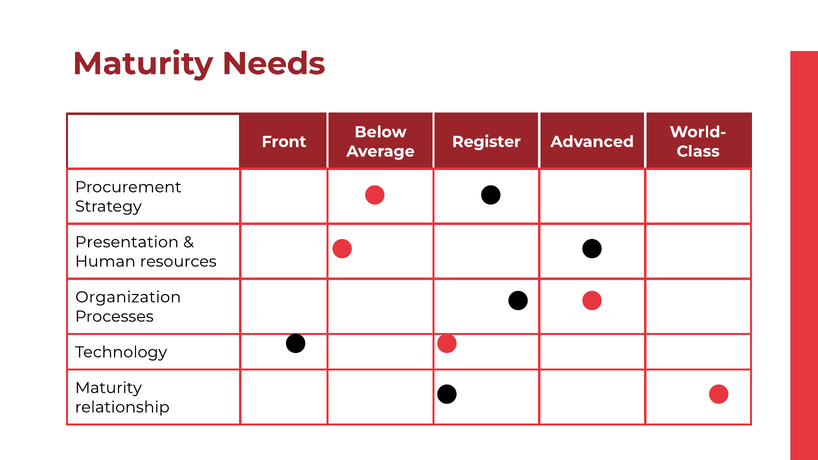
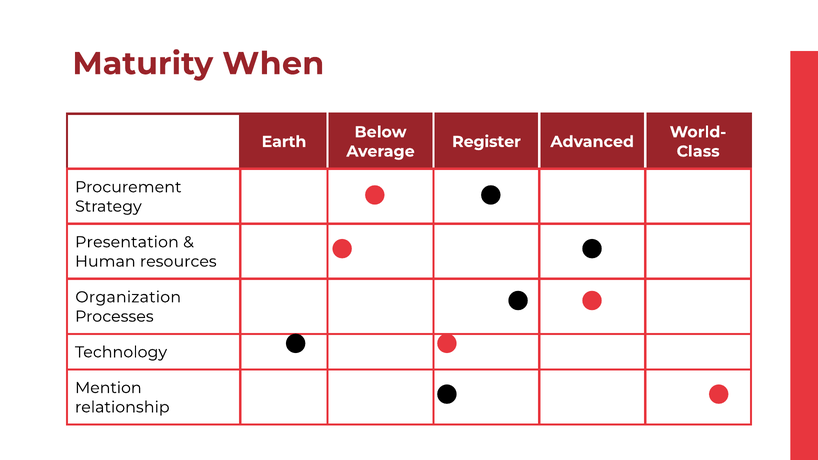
Needs: Needs -> When (273, 64)
Front: Front -> Earth (284, 142)
Maturity: Maturity -> Mention (108, 388)
